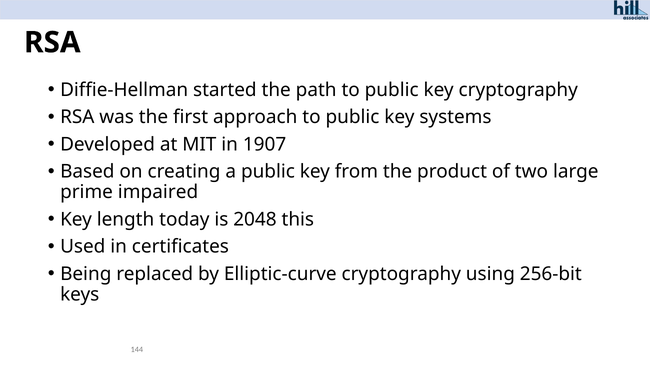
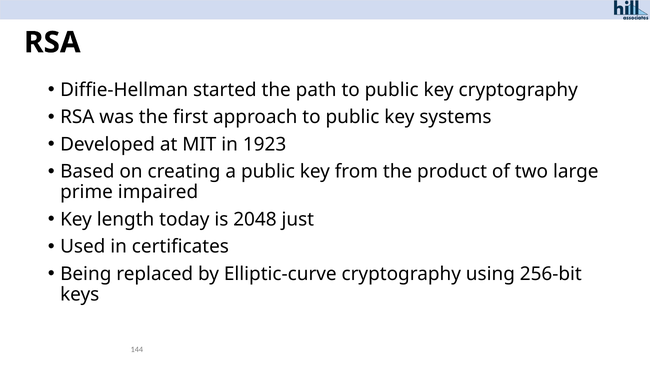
1907: 1907 -> 1923 (265, 144)
this: this -> just (298, 219)
